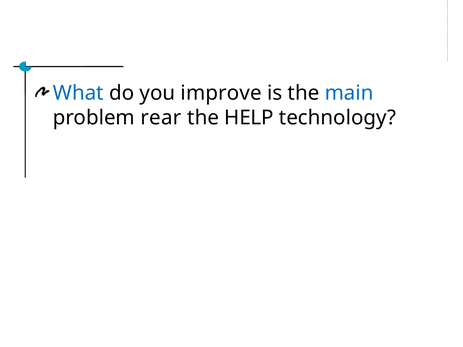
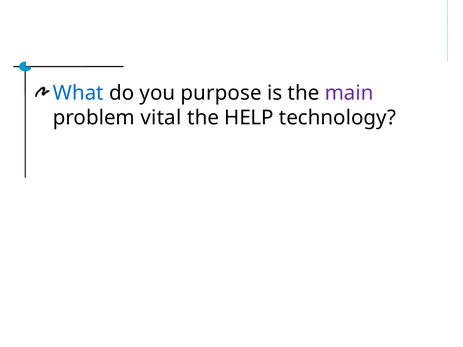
improve: improve -> purpose (221, 93)
main colour: blue -> purple (349, 93)
rear: rear -> vital (161, 118)
